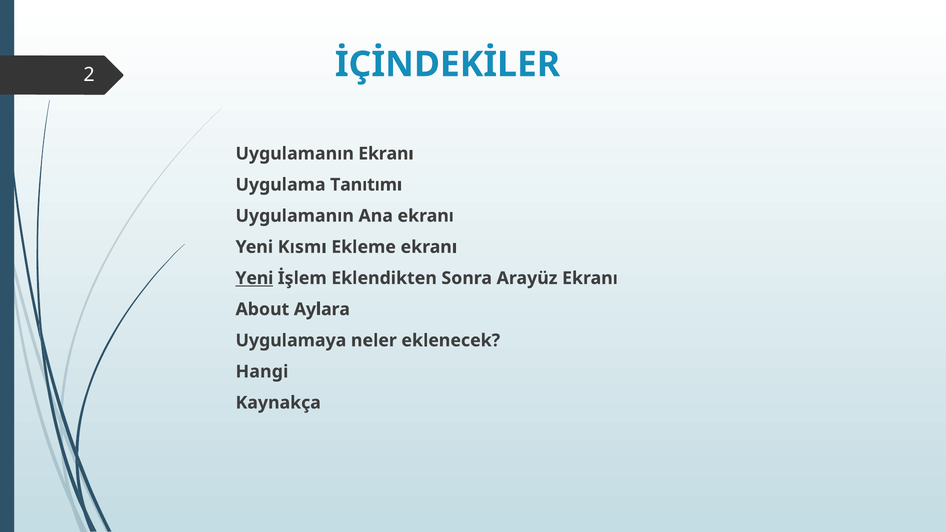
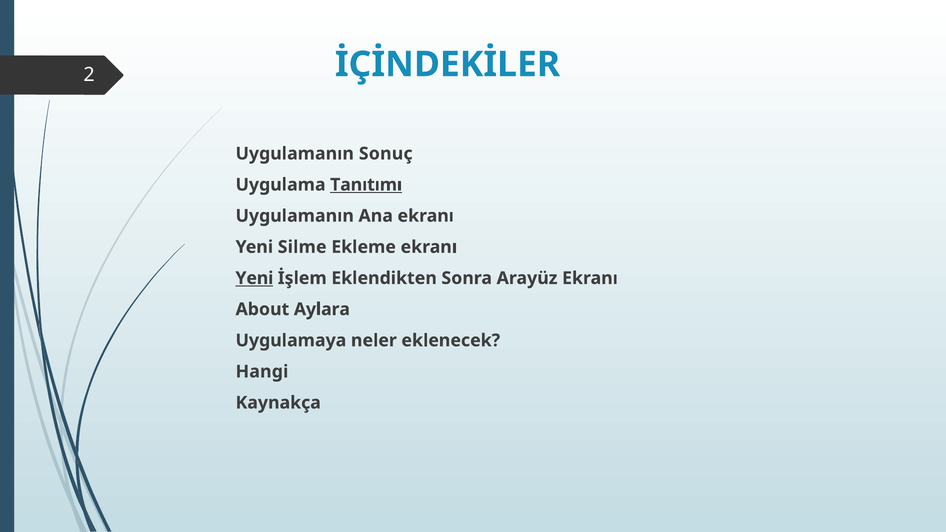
Uygulamanın Ekranı: Ekranı -> Sonuç (386, 154)
Tanıtımı underline: none -> present (366, 185)
Kısmı: Kısmı -> Silme (302, 247)
